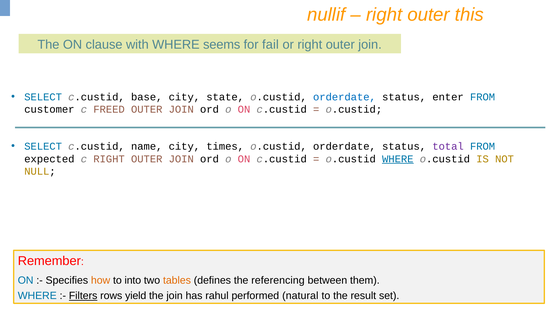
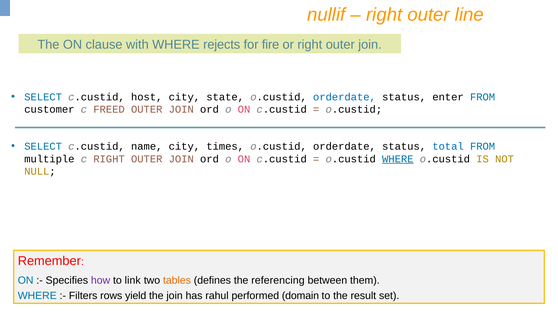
this: this -> line (469, 15)
seems: seems -> rejects (222, 44)
fail: fail -> fire (271, 44)
base: base -> host (147, 97)
total colour: purple -> blue (448, 146)
expected: expected -> multiple (49, 159)
how colour: orange -> purple (101, 280)
into: into -> link (133, 280)
Filters underline: present -> none (83, 296)
natural: natural -> domain (300, 296)
